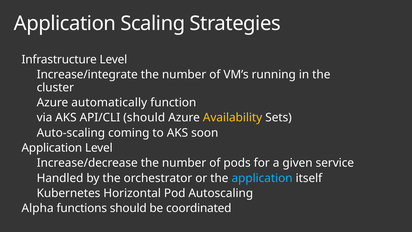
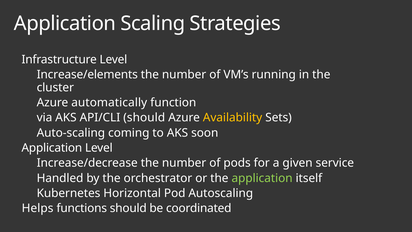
Increase/integrate: Increase/integrate -> Increase/elements (87, 75)
application colour: light blue -> light green (262, 178)
Alpha: Alpha -> Helps (38, 208)
